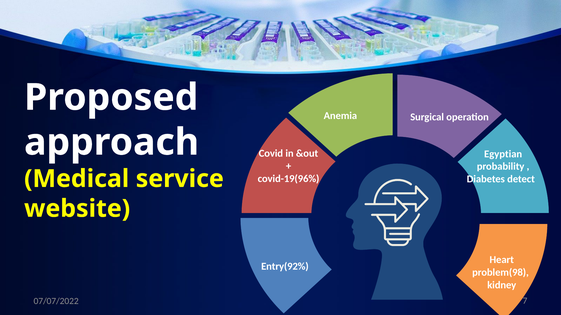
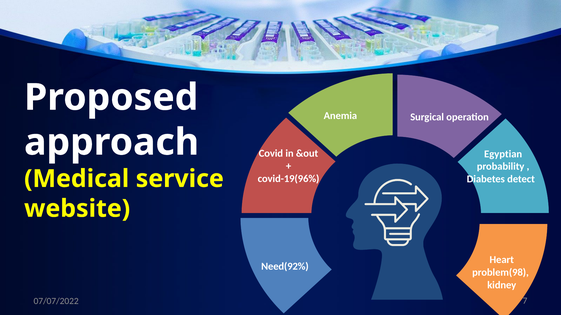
Entry(92%: Entry(92% -> Need(92% (285, 267)
